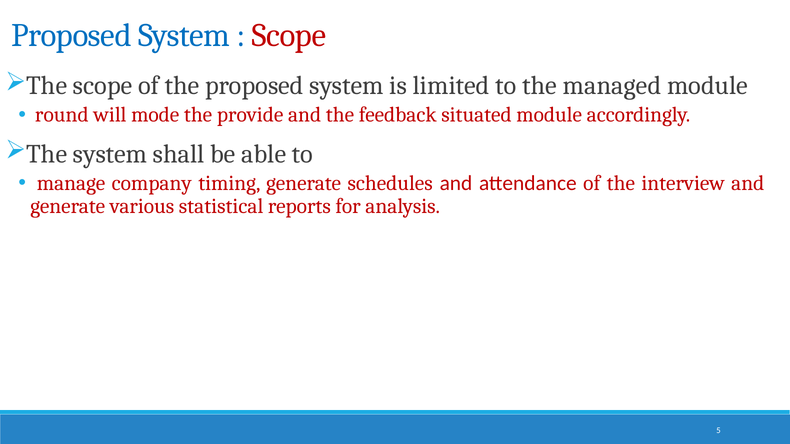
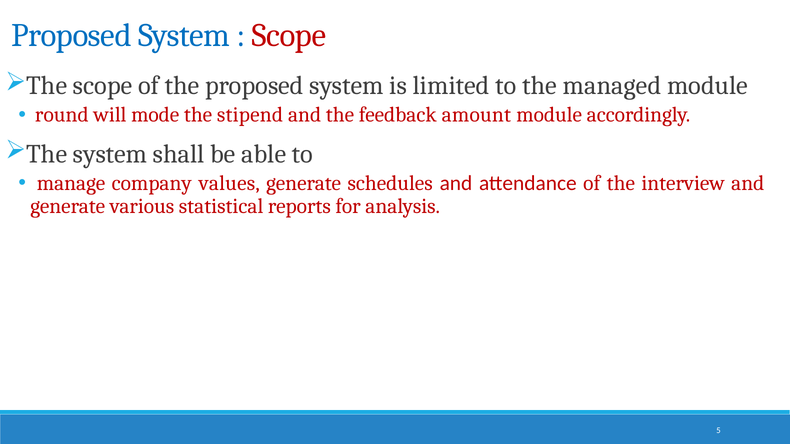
provide: provide -> stipend (250, 115)
situated: situated -> amount (476, 115)
timing: timing -> values (229, 183)
